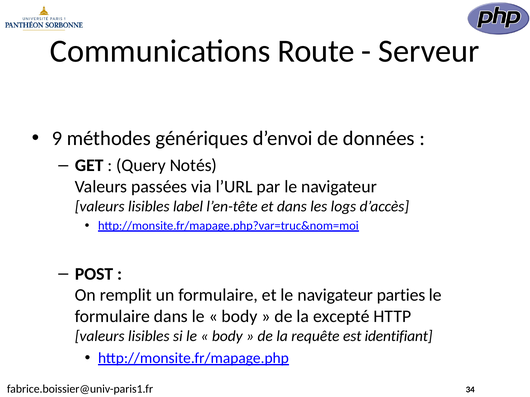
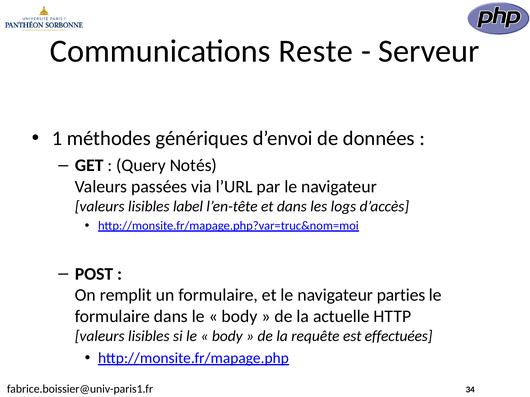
Route: Route -> Reste (316, 51)
9: 9 -> 1 (57, 139)
excepté: excepté -> actuelle (341, 317)
identifiant: identifiant -> effectuées (399, 336)
